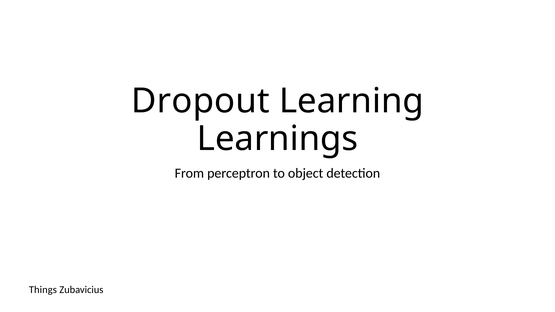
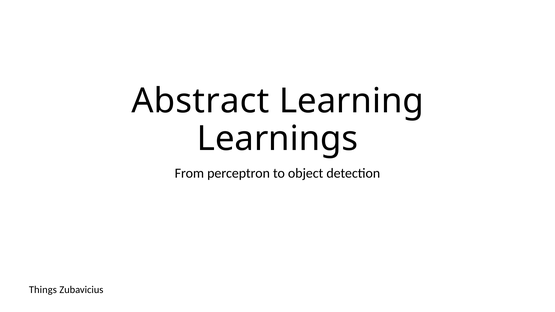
Dropout: Dropout -> Abstract (200, 101)
